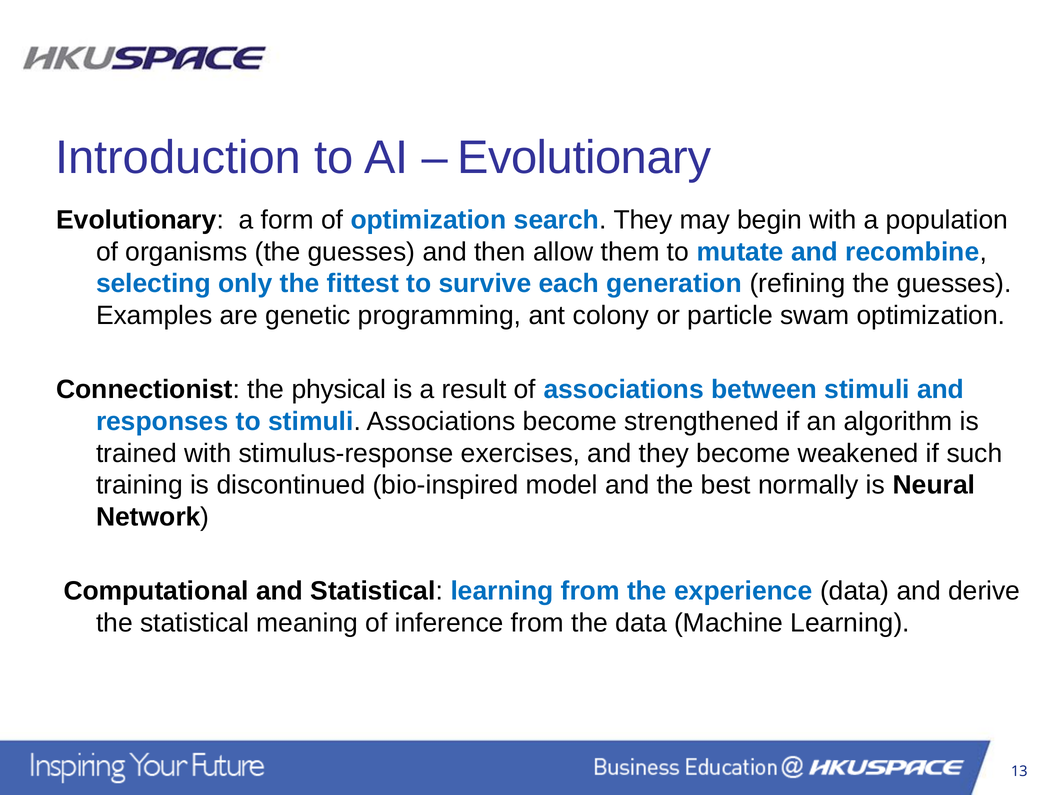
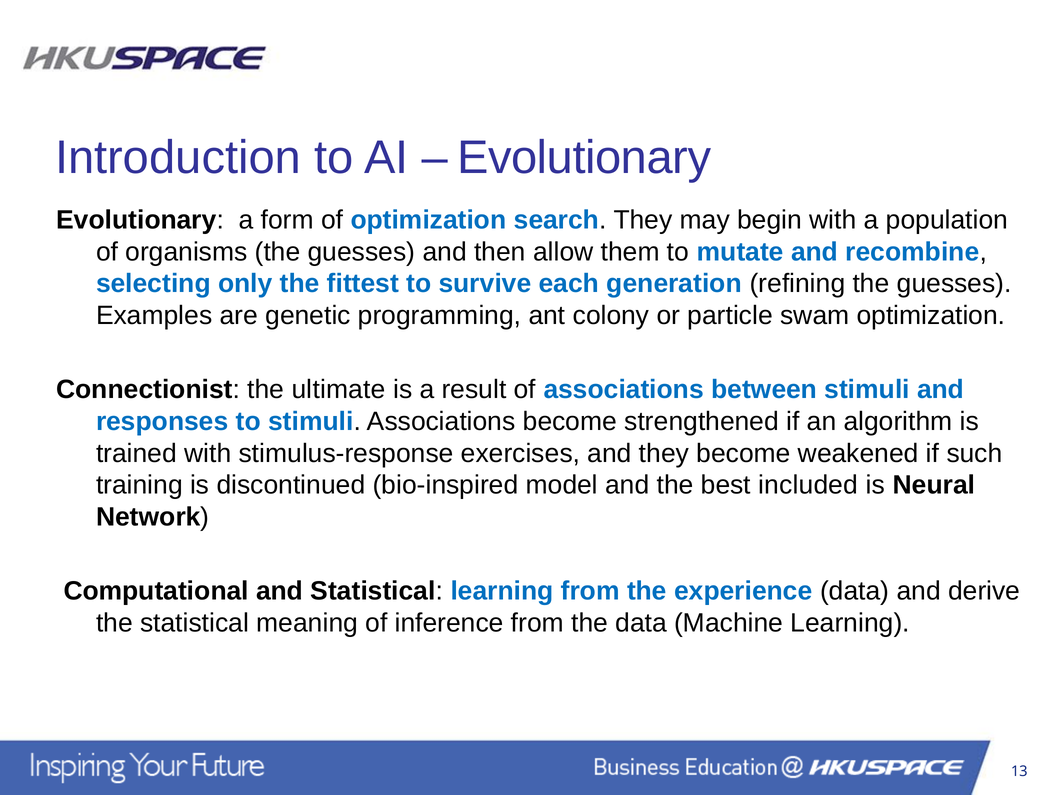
physical: physical -> ultimate (339, 390)
normally: normally -> included (808, 485)
